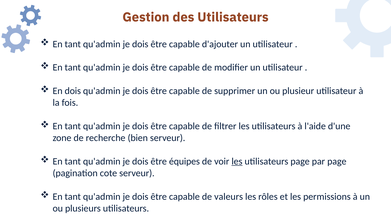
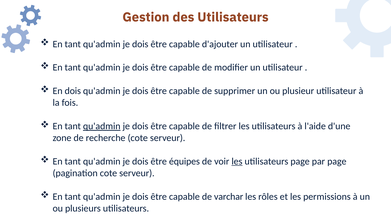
qu'admin underline: none -> present (102, 126)
recherche bien: bien -> cote (138, 138)
valeurs: valeurs -> varchar (229, 197)
